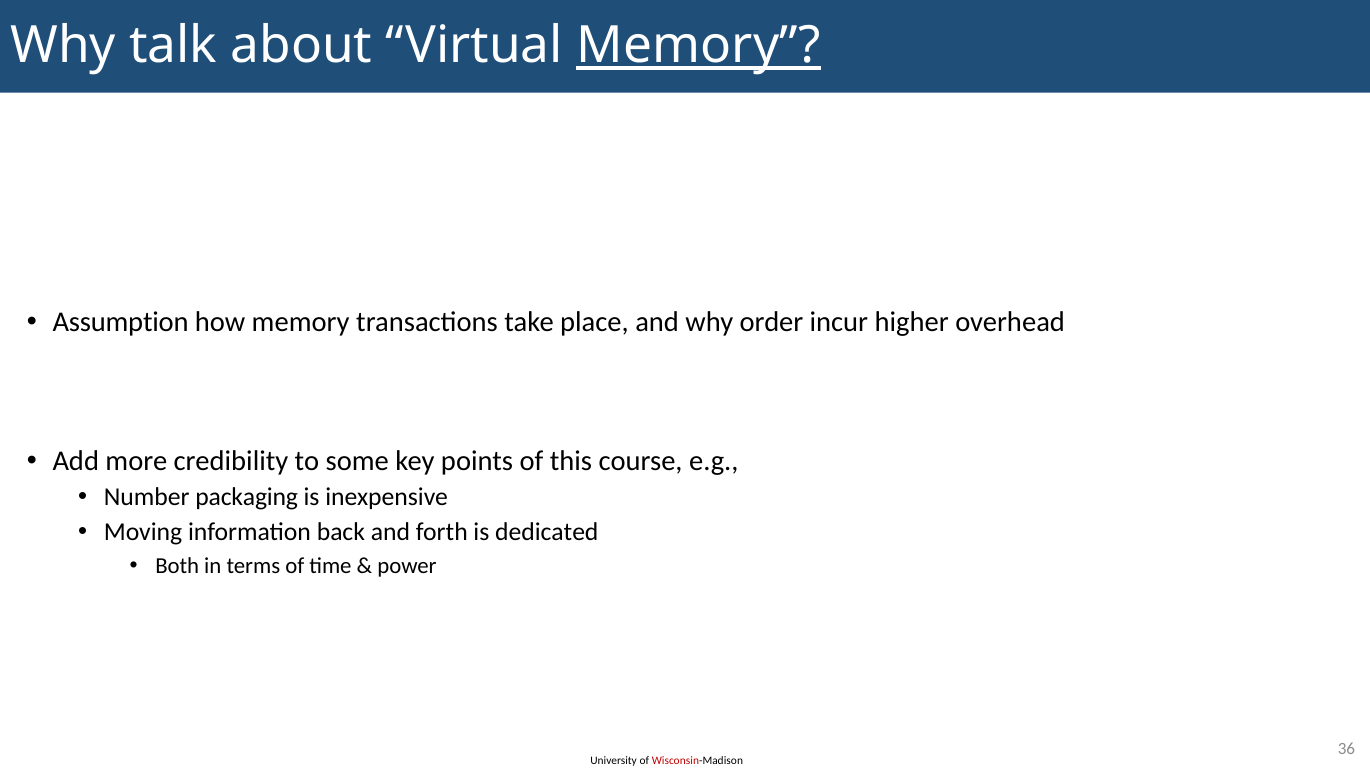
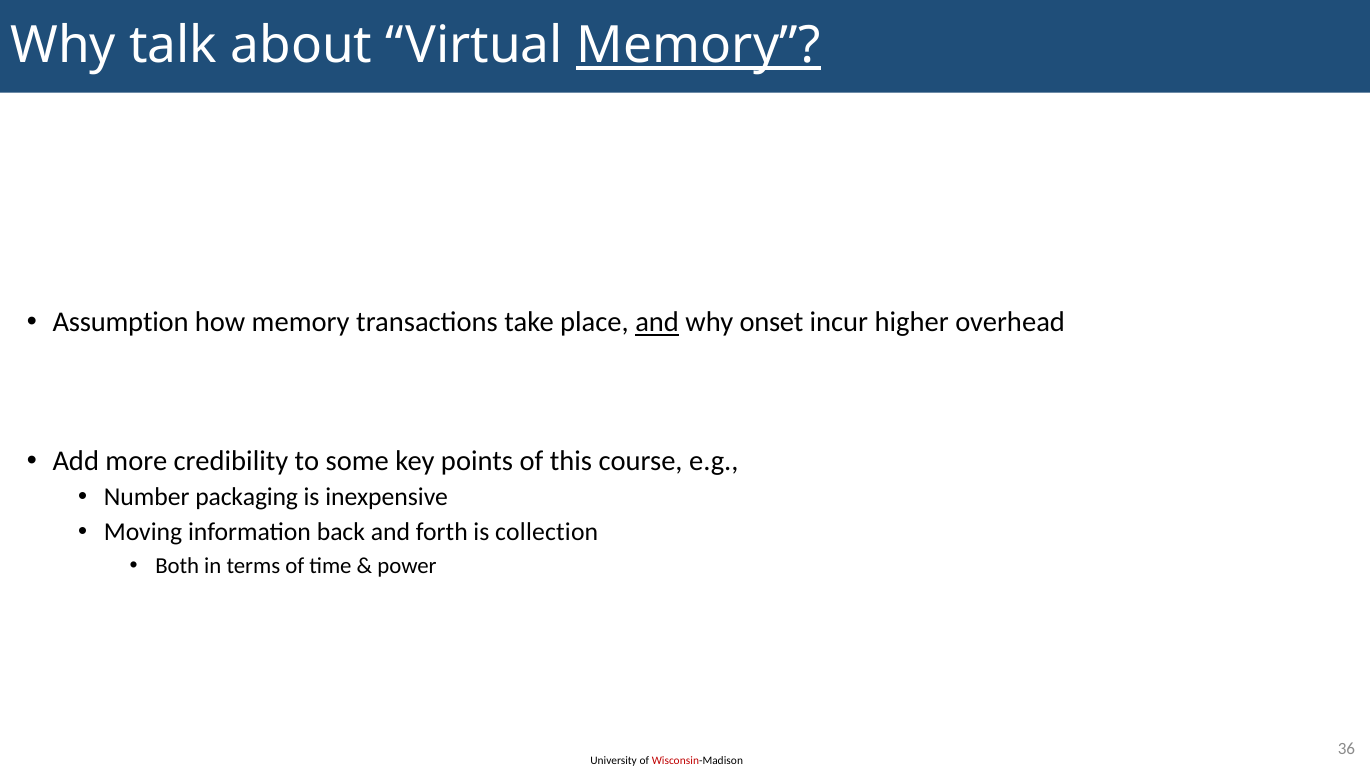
and underline: none -> present (657, 322)
order: order -> onset (772, 322)
dedicated: dedicated -> collection (547, 532)
